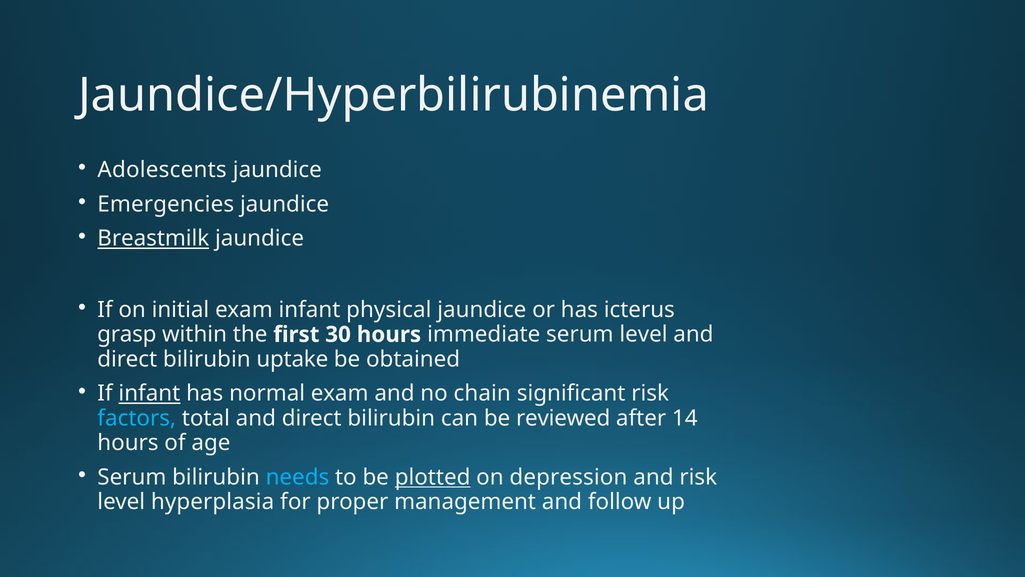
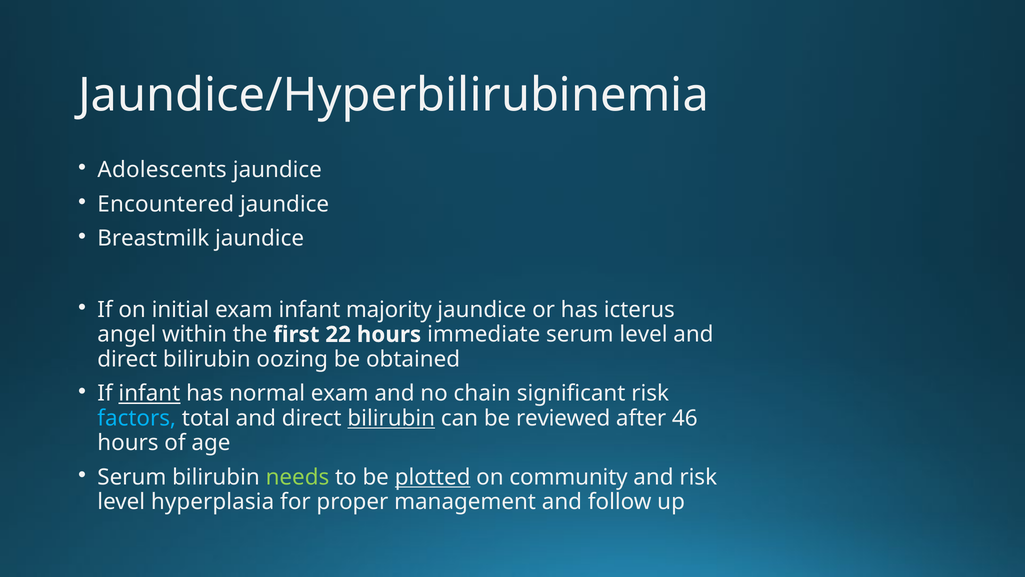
Emergencies: Emergencies -> Encountered (166, 204)
Breastmilk underline: present -> none (153, 238)
physical: physical -> majority (389, 310)
grasp: grasp -> angel (127, 334)
30: 30 -> 22 (338, 334)
uptake: uptake -> oozing (292, 359)
bilirubin underline: none -> present (391, 418)
14: 14 -> 46 (685, 418)
needs colour: light blue -> light green (297, 477)
depression: depression -> community (569, 477)
